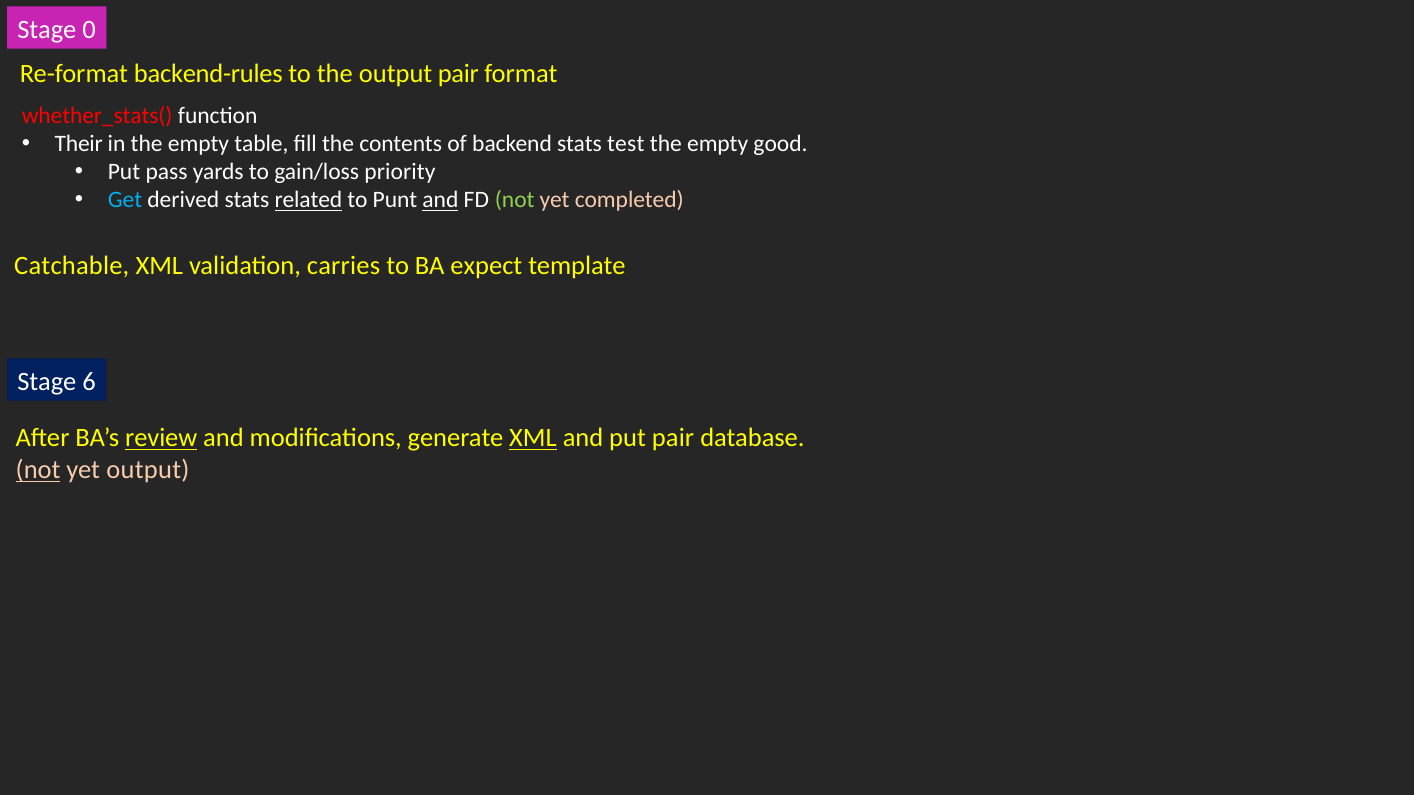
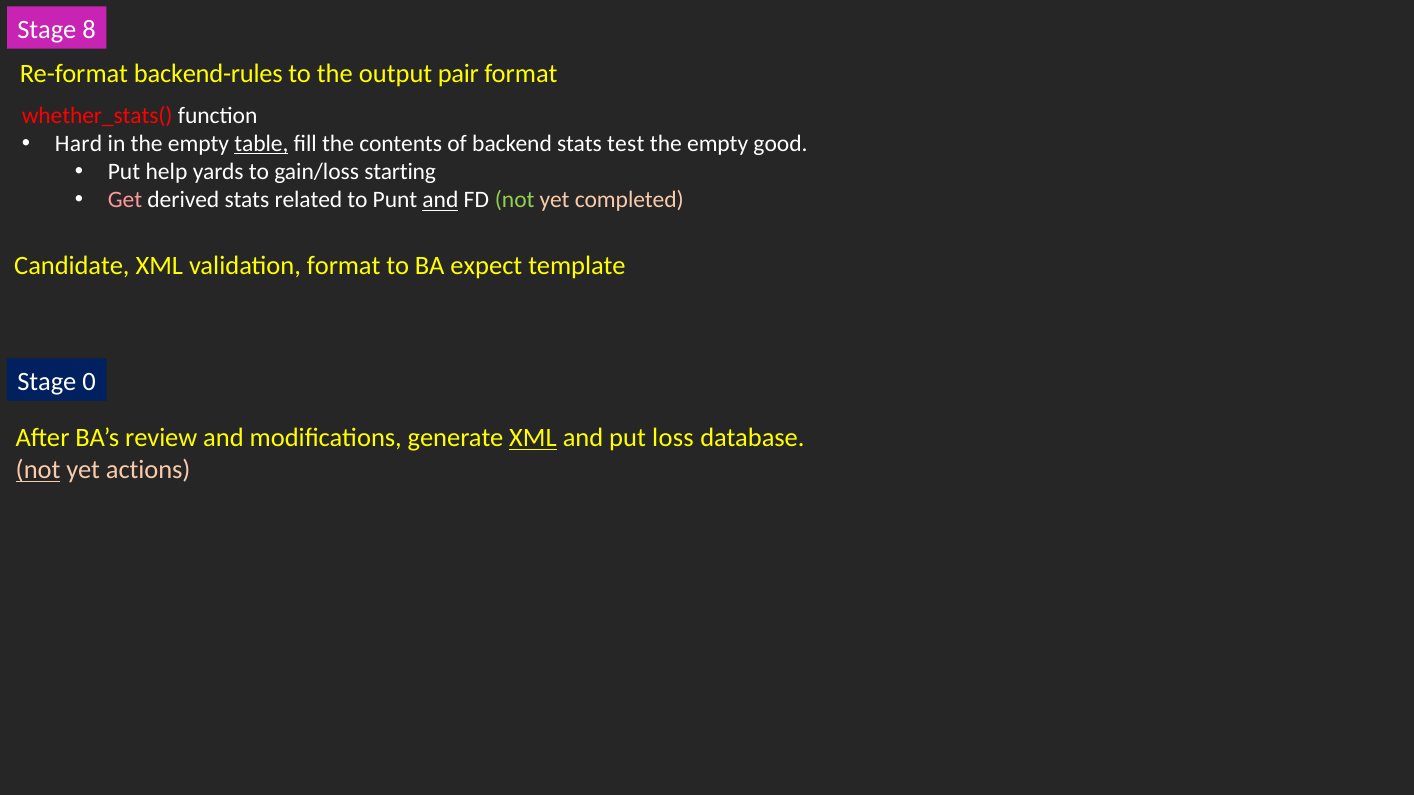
0: 0 -> 8 (89, 29)
Their: Their -> Hard (79, 144)
table underline: none -> present (261, 144)
pass: pass -> help (166, 172)
priority: priority -> starting (400, 172)
Get colour: light blue -> pink (125, 200)
related underline: present -> none (308, 200)
Catchable: Catchable -> Candidate (72, 266)
validation carries: carries -> format (344, 266)
6: 6 -> 0 (89, 382)
review underline: present -> none (161, 438)
put pair: pair -> loss (673, 438)
yet output: output -> actions (148, 470)
